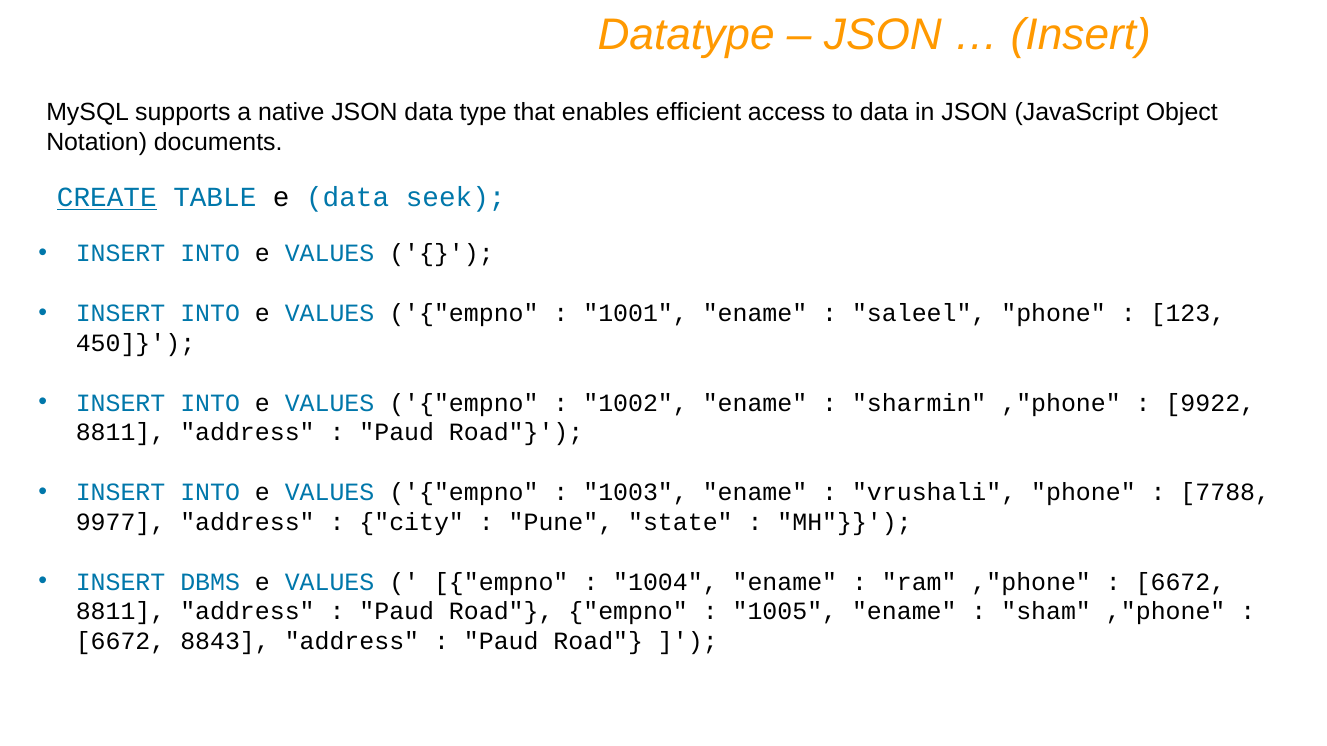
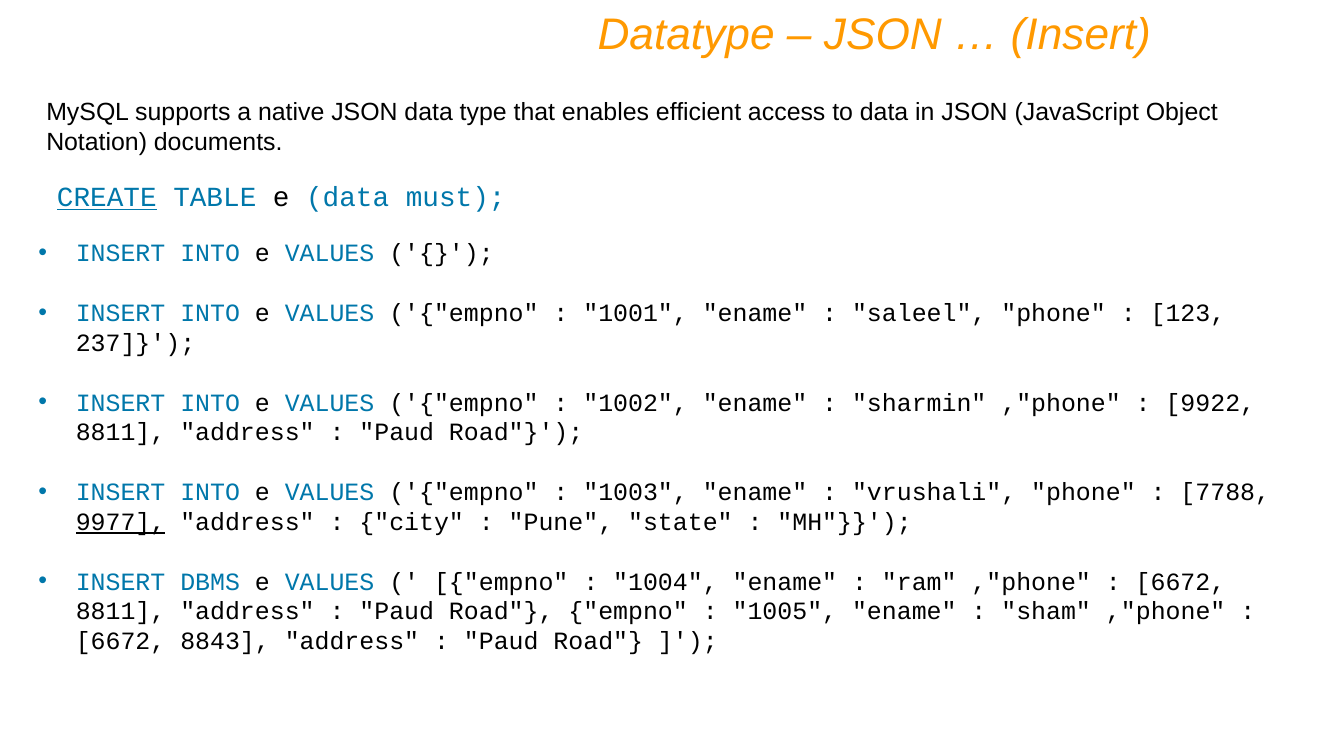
seek: seek -> must (456, 198)
450: 450 -> 237 (135, 343)
9977 underline: none -> present (121, 523)
